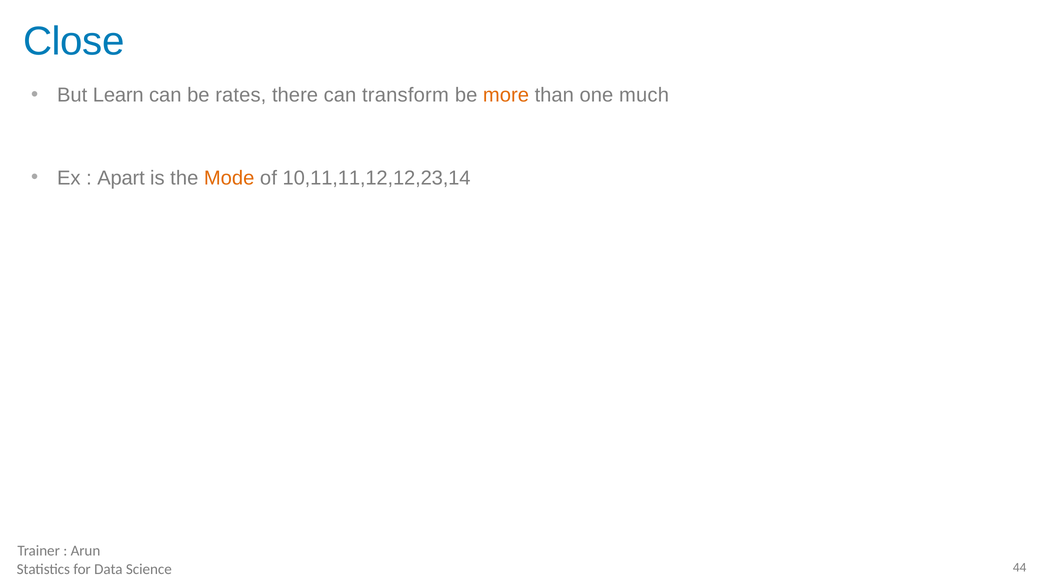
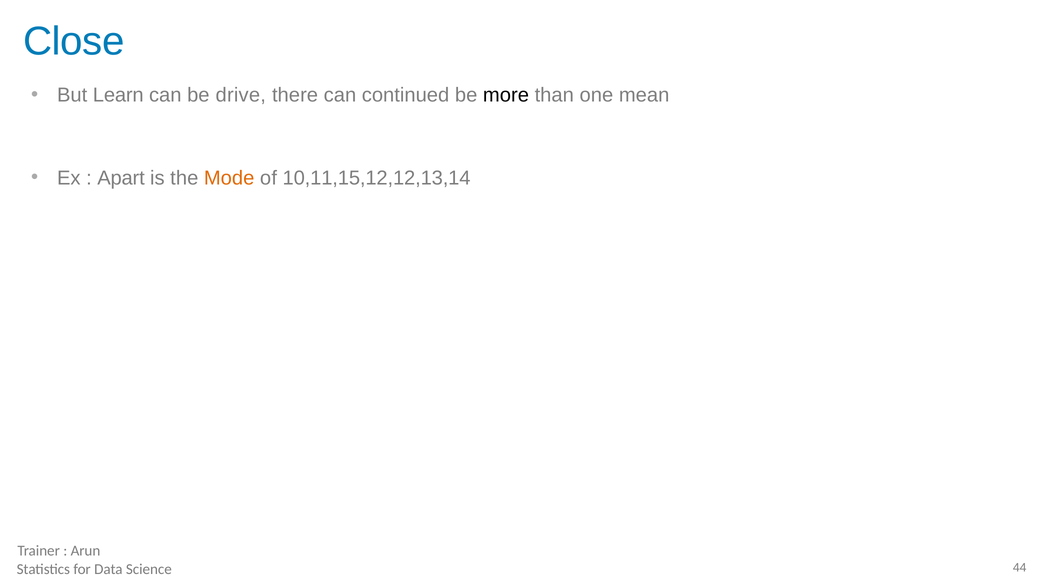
rates: rates -> drive (241, 95)
transform: transform -> continued (406, 95)
more colour: orange -> black (506, 95)
much: much -> mean (644, 95)
10,11,11,12,12,23,14: 10,11,11,12,12,23,14 -> 10,11,15,12,12,13,14 (377, 178)
